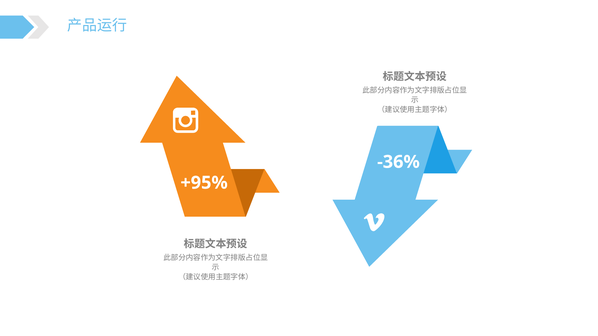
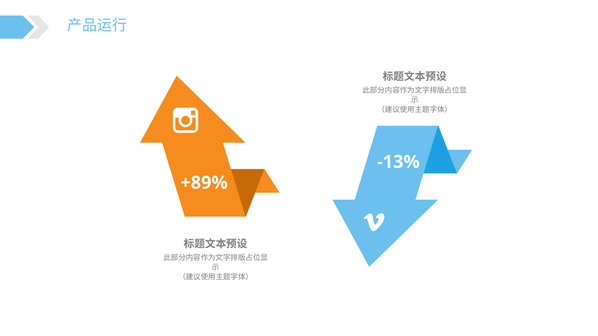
-36%: -36% -> -13% (398, 162)
+95%: +95% -> +89% (204, 183)
